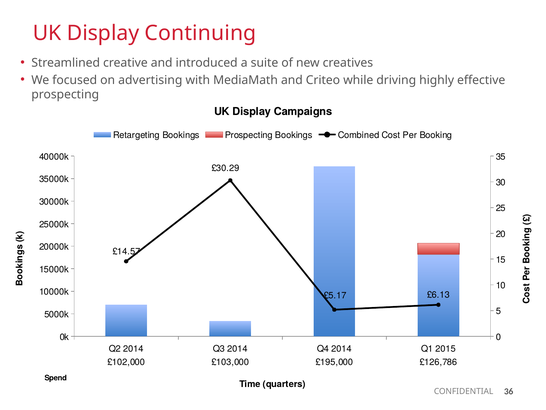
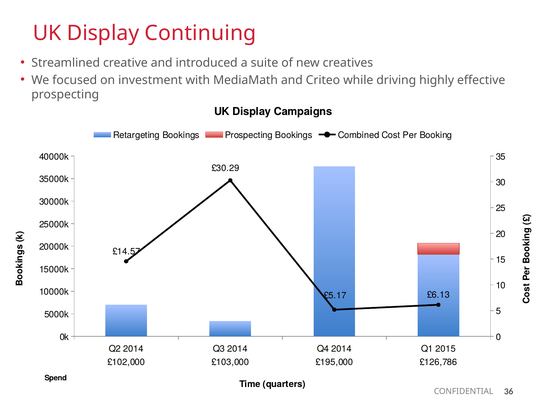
advertising: advertising -> investment (150, 80)
